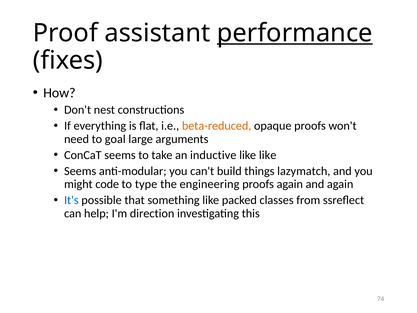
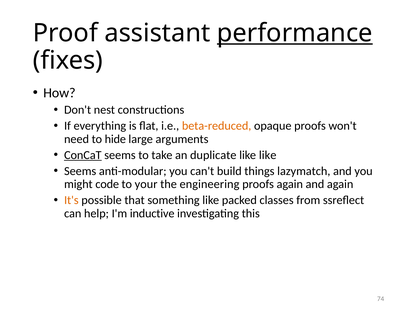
goal: goal -> hide (115, 139)
ConCaT underline: none -> present (83, 155)
inductive: inductive -> duplicate (213, 155)
type: type -> your (146, 184)
It's colour: blue -> orange (71, 200)
direction: direction -> inductive (152, 213)
